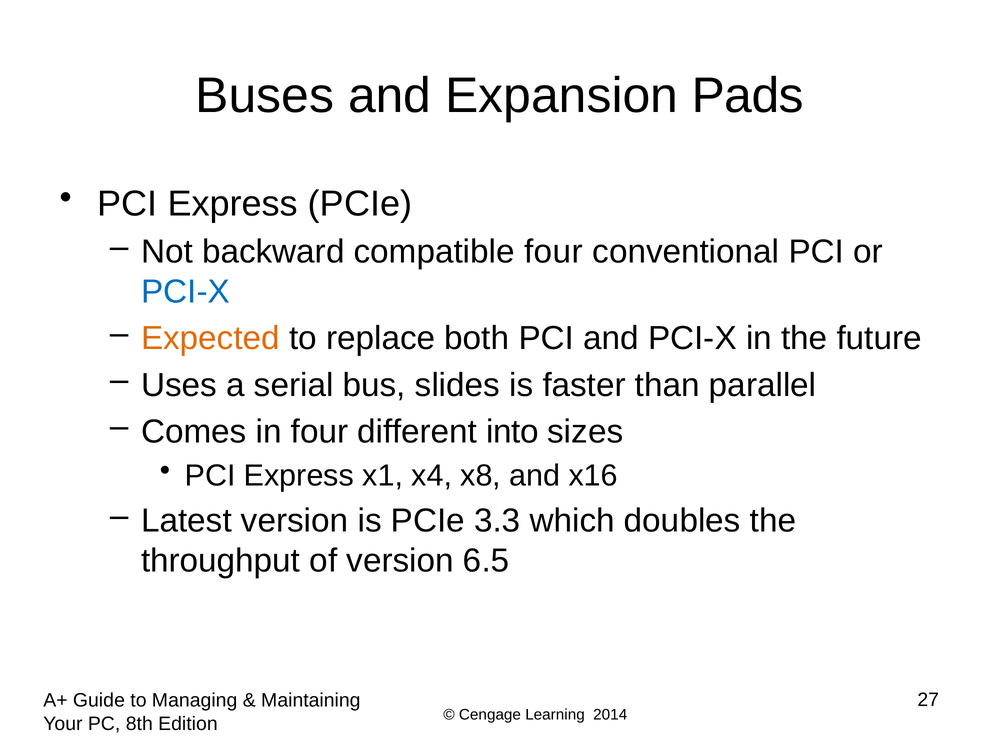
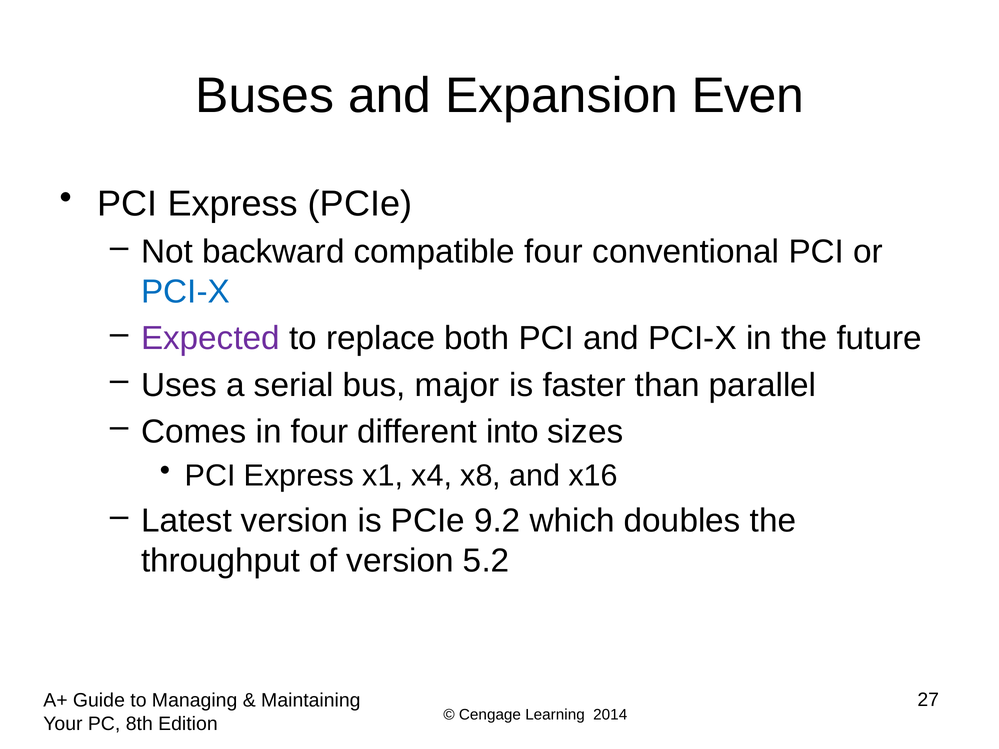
Pads: Pads -> Even (748, 96)
Expected colour: orange -> purple (210, 339)
slides: slides -> major (457, 385)
3.3: 3.3 -> 9.2 (497, 521)
6.5: 6.5 -> 5.2 (486, 561)
